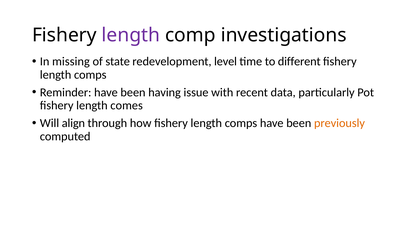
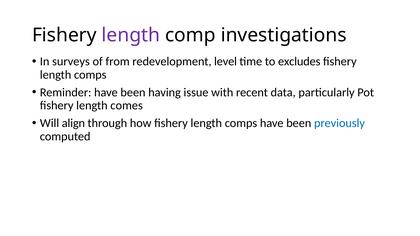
missing: missing -> surveys (71, 62)
state: state -> from (118, 62)
different: different -> excludes (299, 62)
previously colour: orange -> blue (339, 123)
